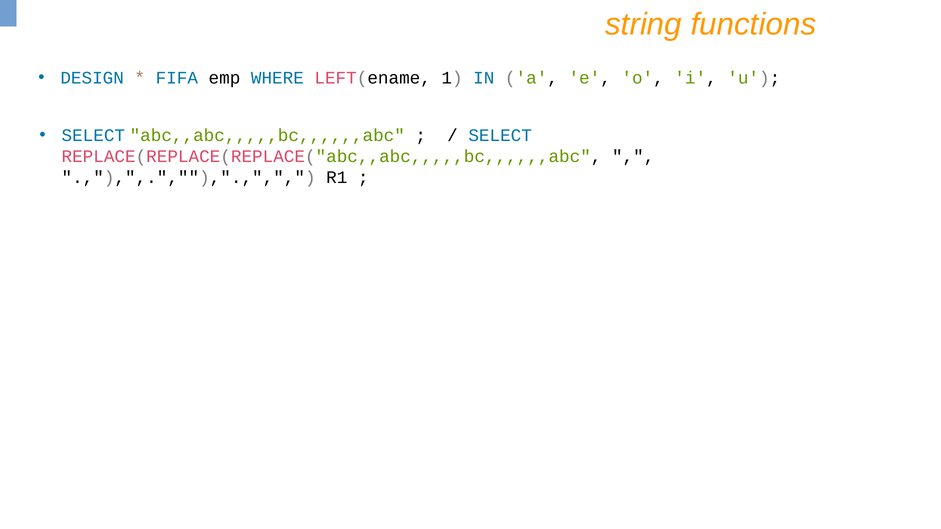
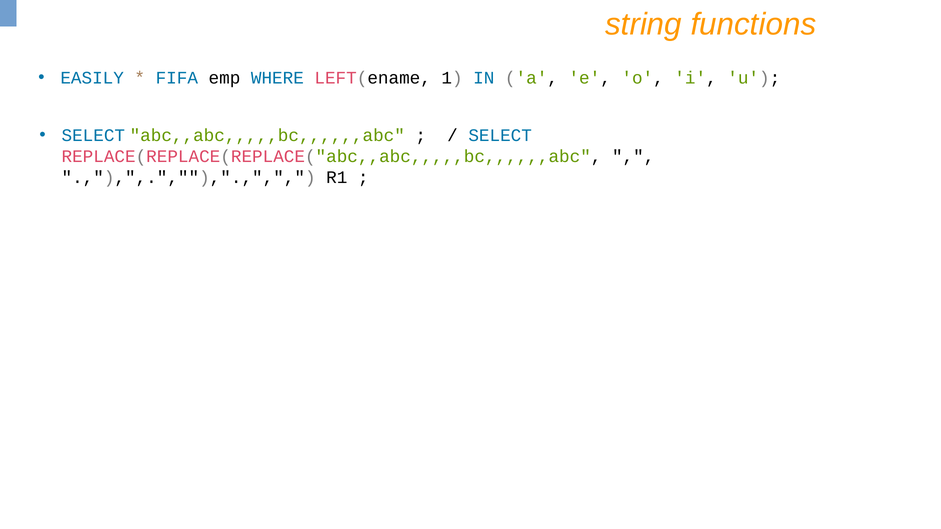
DESIGN: DESIGN -> EASILY (92, 78)
